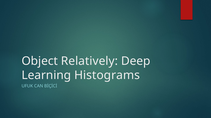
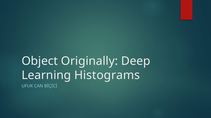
Relatively: Relatively -> Originally (89, 61)
